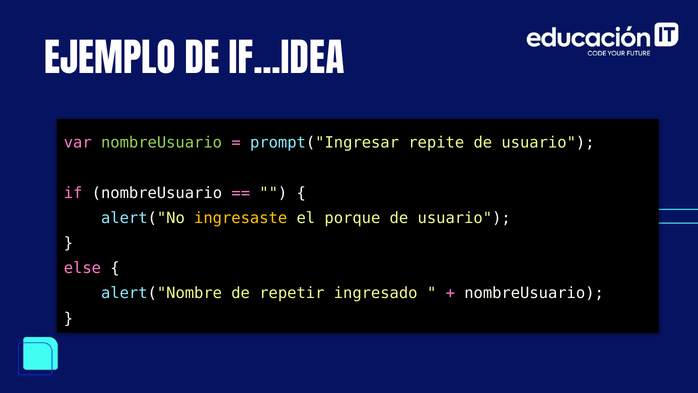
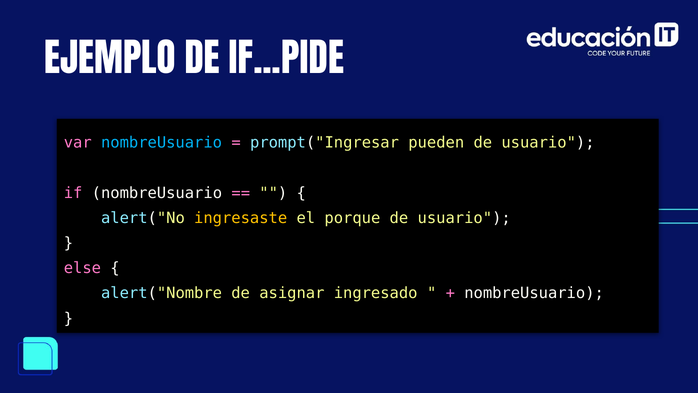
IF...IDEA: IF...IDEA -> IF...PIDE (287, 60)
nombreUsuario colour: light green -> light blue (162, 143)
repite: repite -> pueden (436, 143)
repetir: repetir -> asignar (292, 293)
